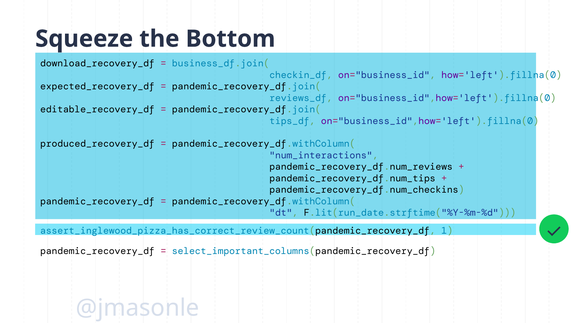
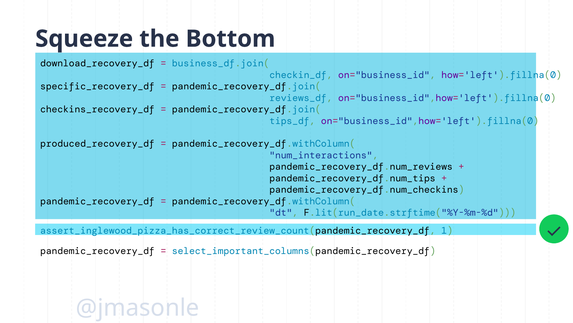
expected_recovery_df: expected_recovery_df -> specific_recovery_df (97, 86)
editable_recovery_df: editable_recovery_df -> checkins_recovery_df (97, 109)
